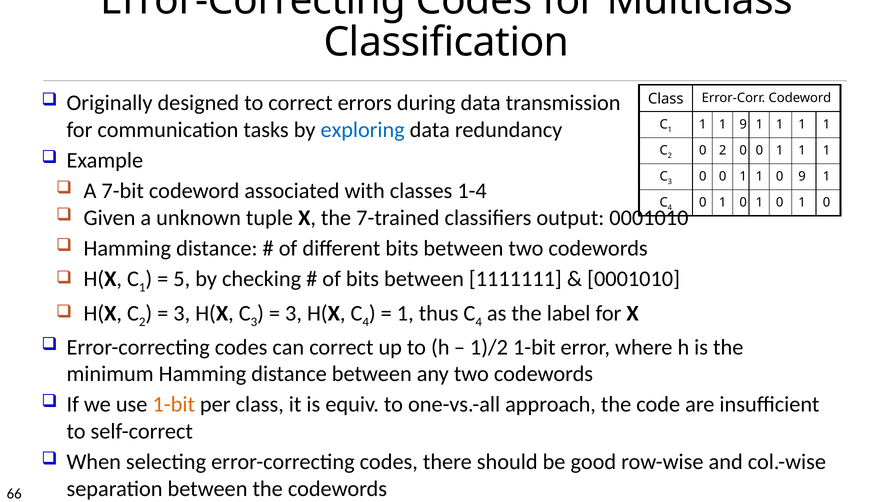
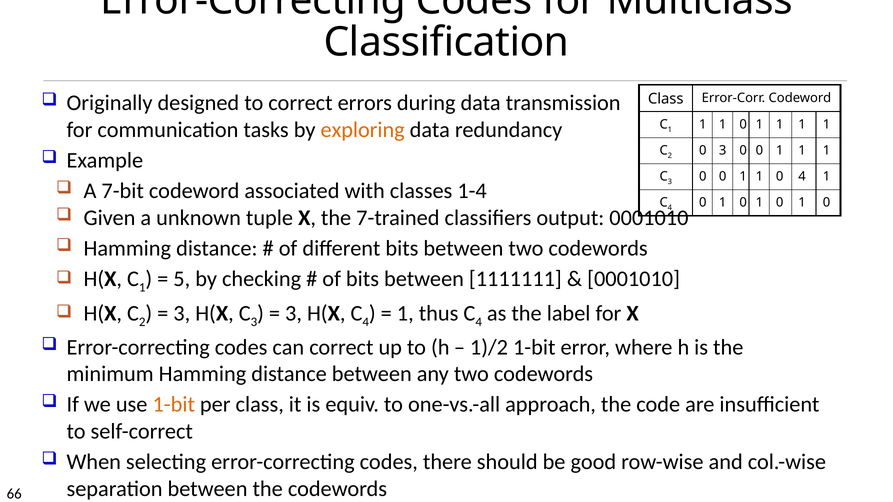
exploring colour: blue -> orange (363, 130)
1 1 1 9: 9 -> 0 (743, 125)
0 2: 2 -> 3 (723, 151)
0 9: 9 -> 4 (802, 177)
